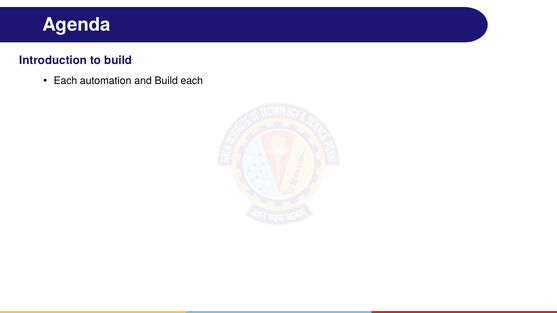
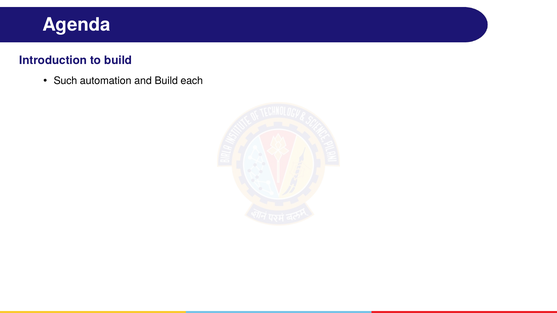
Each: Each -> Such (65, 81)
